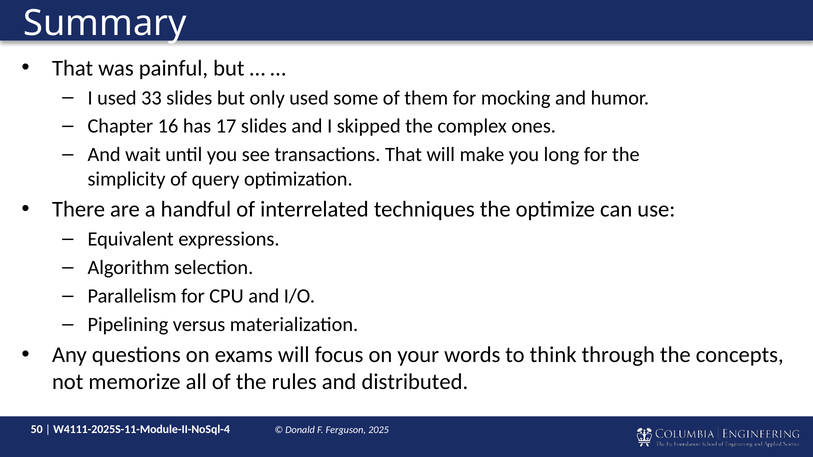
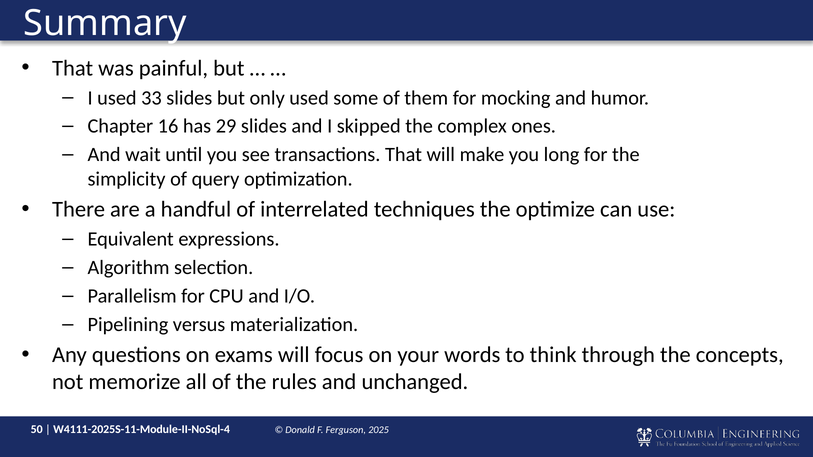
17: 17 -> 29 (226, 126)
distributed: distributed -> unchanged (415, 382)
